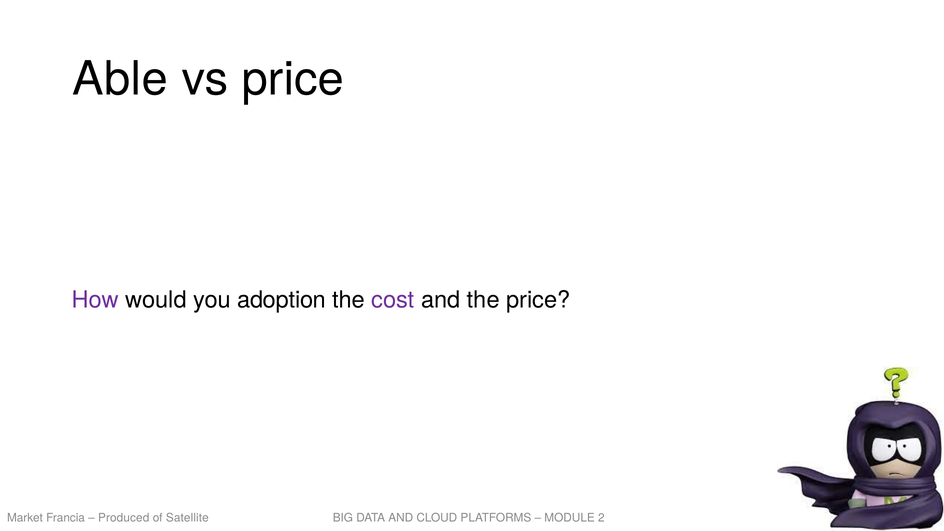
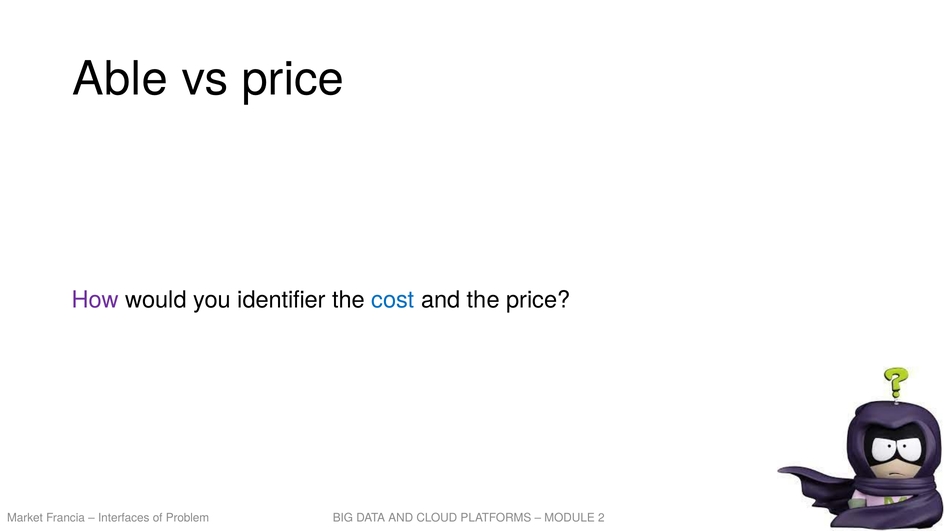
adoption: adoption -> identifier (282, 300)
cost colour: purple -> blue (393, 300)
Produced: Produced -> Interfaces (124, 518)
Satellite: Satellite -> Problem (187, 518)
